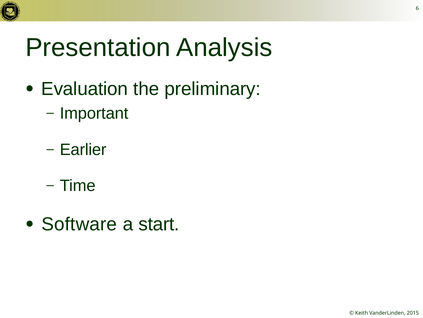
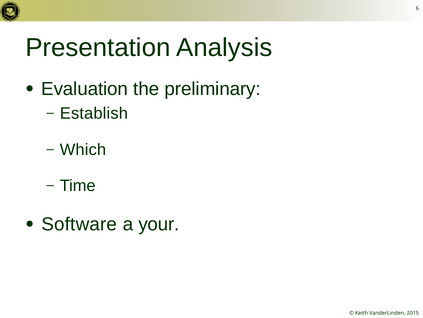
Important: Important -> Establish (94, 113)
Earlier: Earlier -> Which (83, 149)
start: start -> your (159, 224)
